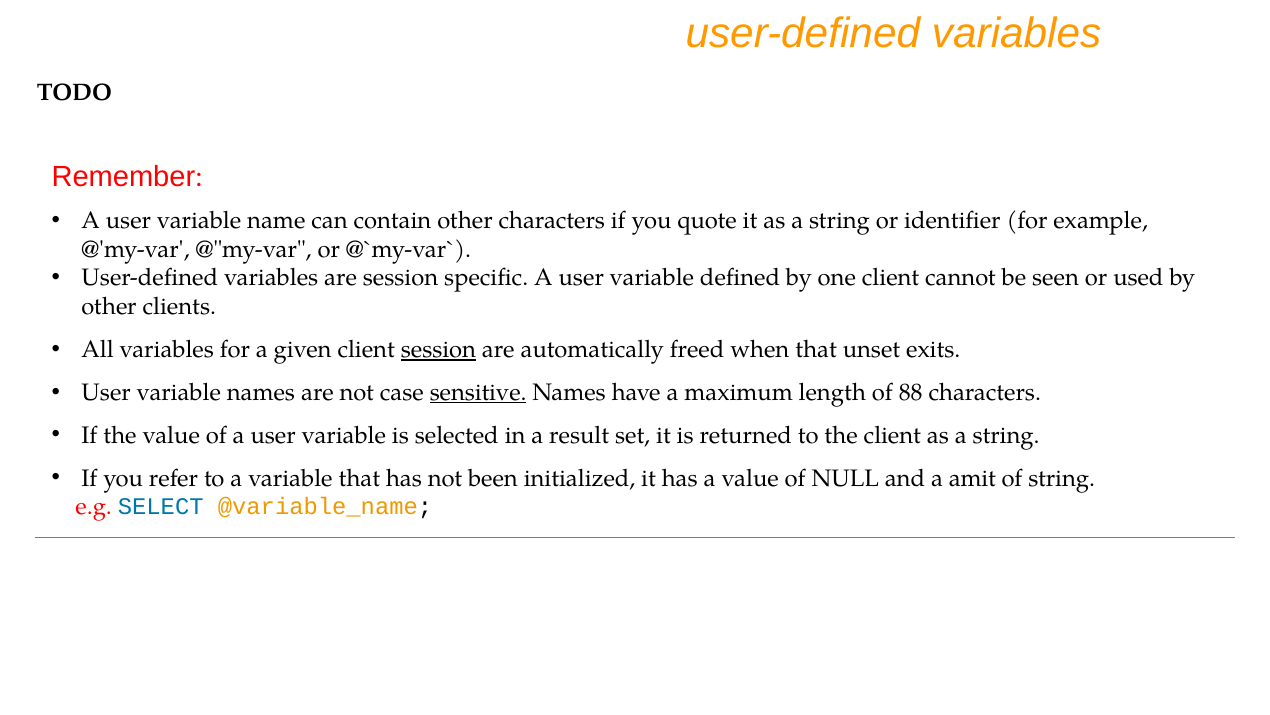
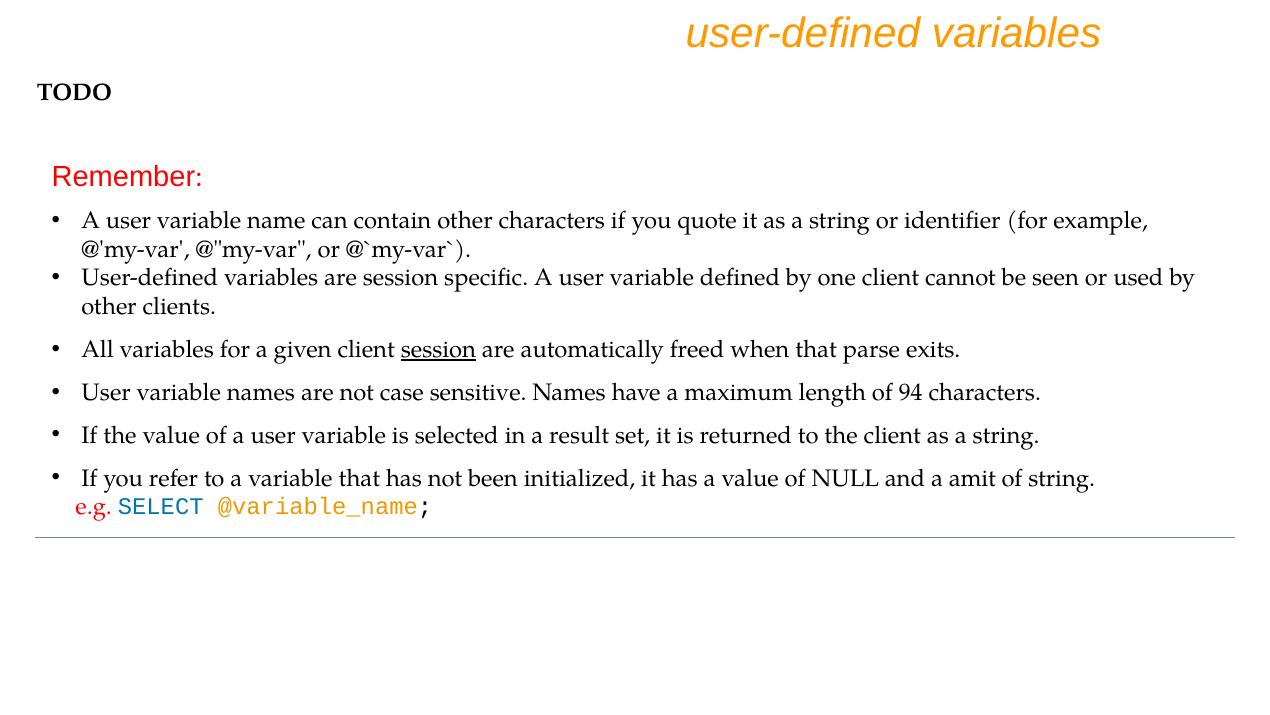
unset: unset -> parse (871, 349)
sensitive underline: present -> none (478, 392)
88: 88 -> 94 (911, 392)
